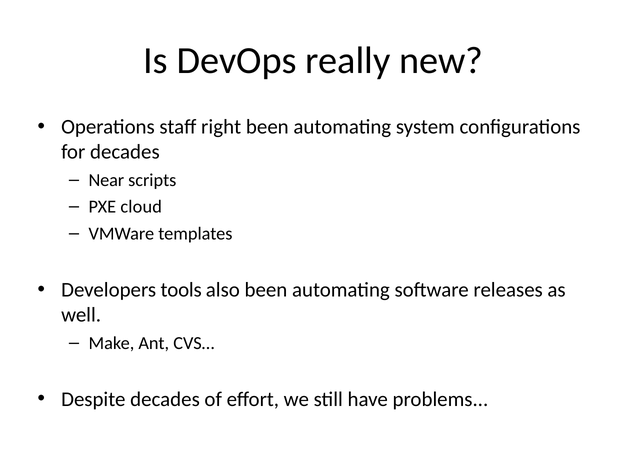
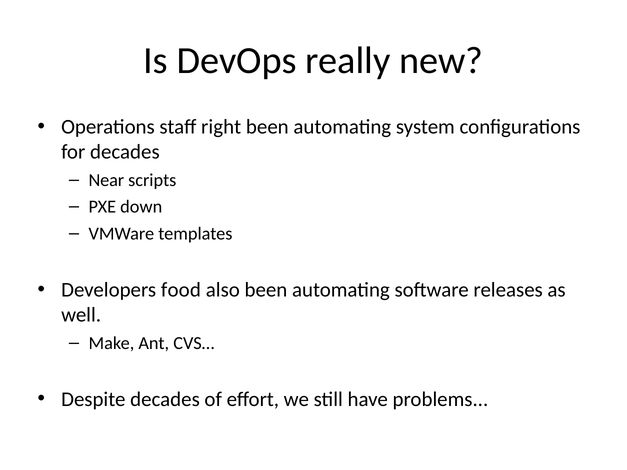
cloud: cloud -> down (141, 207)
tools: tools -> food (181, 290)
